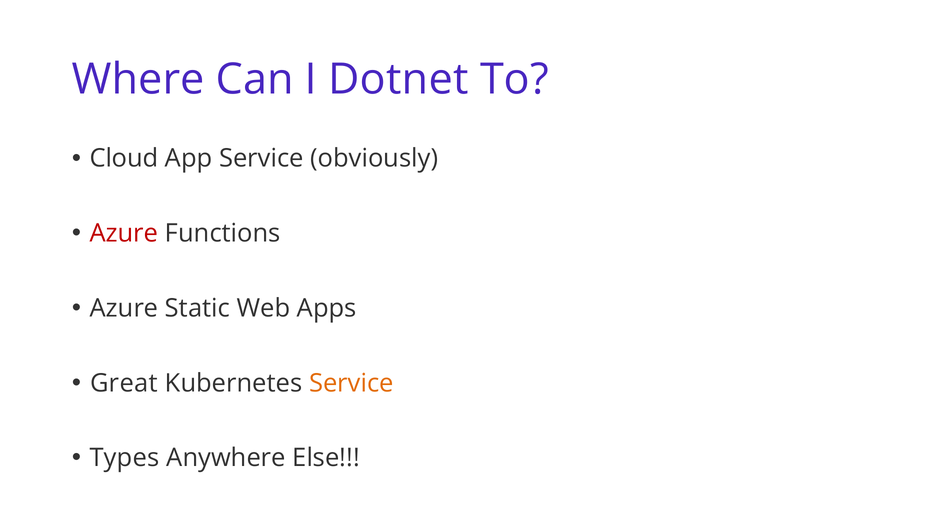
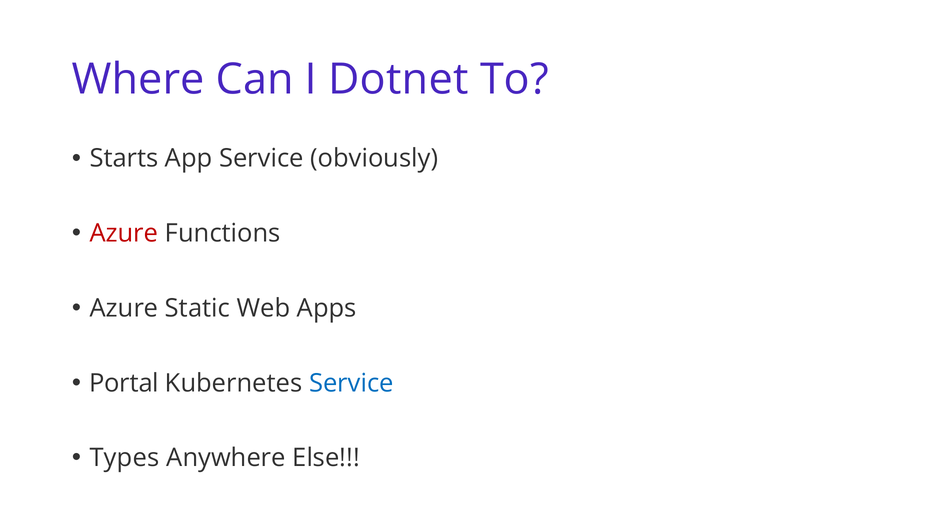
Cloud: Cloud -> Starts (124, 159)
Great: Great -> Portal (124, 383)
Service colour: orange -> blue (351, 383)
